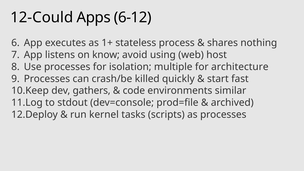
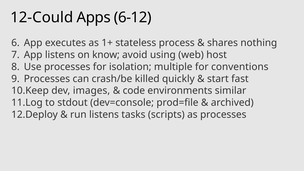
architecture: architecture -> conventions (240, 67)
gathers: gathers -> images (91, 91)
run kernel: kernel -> listens (104, 114)
